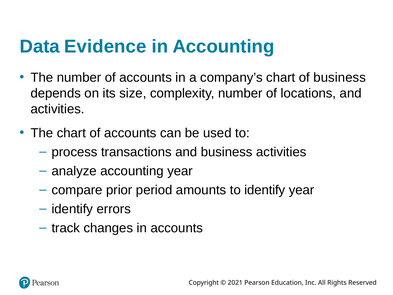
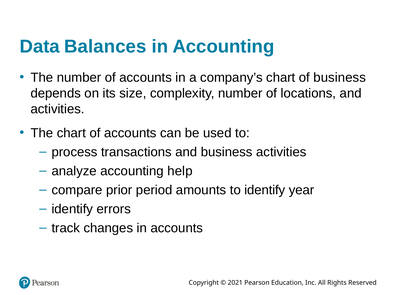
Evidence: Evidence -> Balances (105, 47)
accounting year: year -> help (180, 171)
